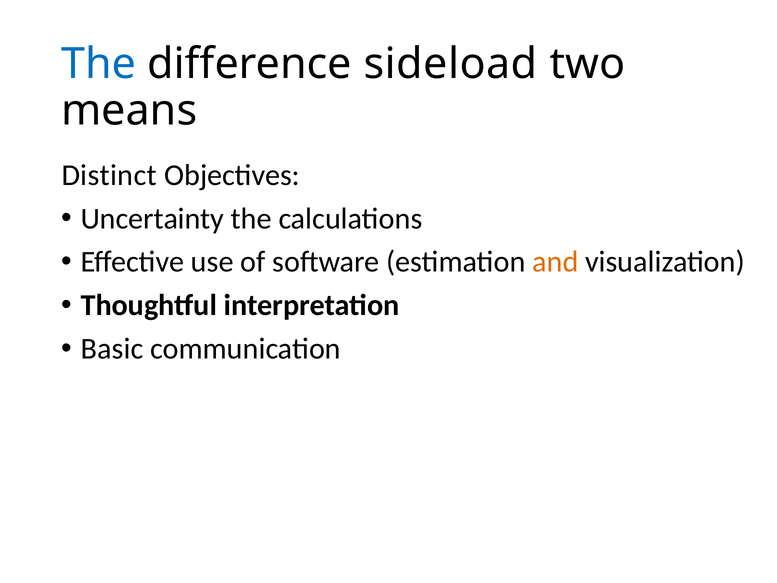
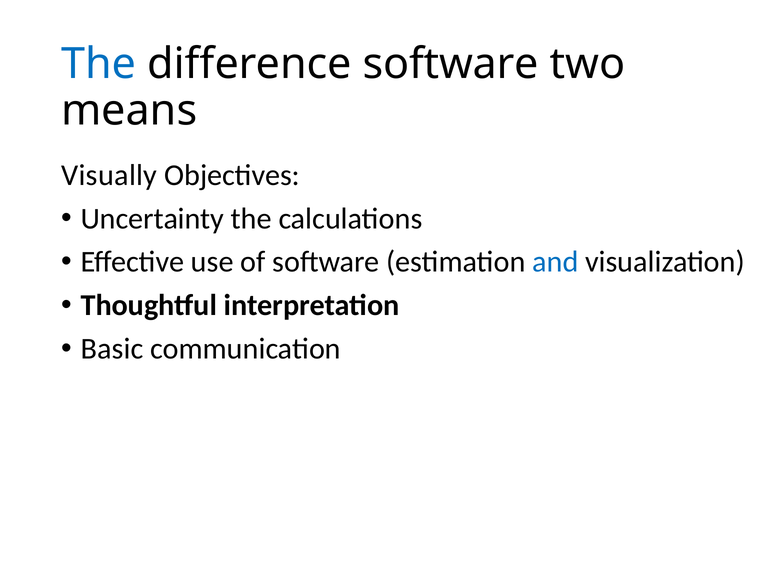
difference sideload: sideload -> software (451, 64)
Distinct: Distinct -> Visually (109, 175)
and colour: orange -> blue (555, 262)
